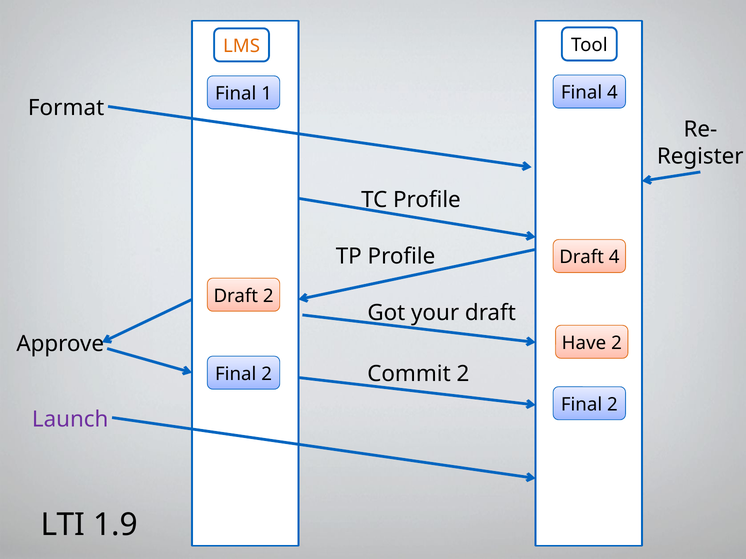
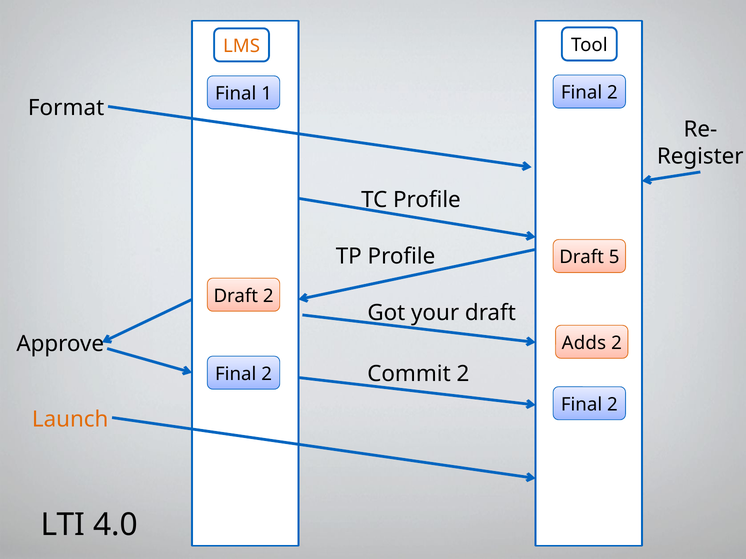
4: 4 -> 2 (612, 93)
Draft 4: 4 -> 5 (614, 258)
Have: Have -> Adds (584, 343)
Launch colour: purple -> orange (70, 420)
1.9: 1.9 -> 4.0 (115, 526)
